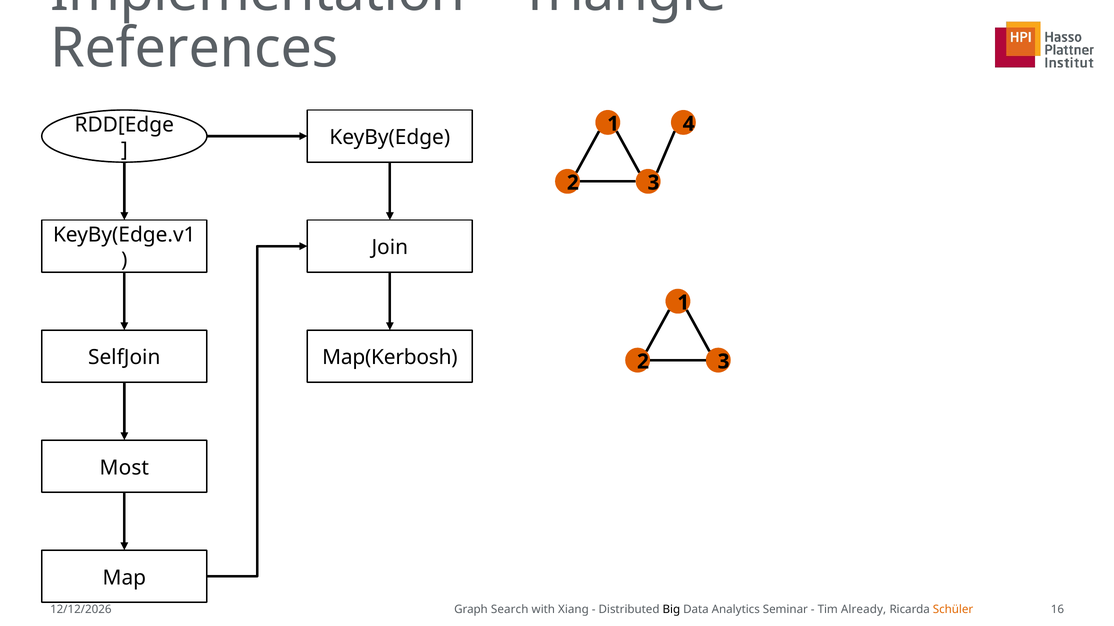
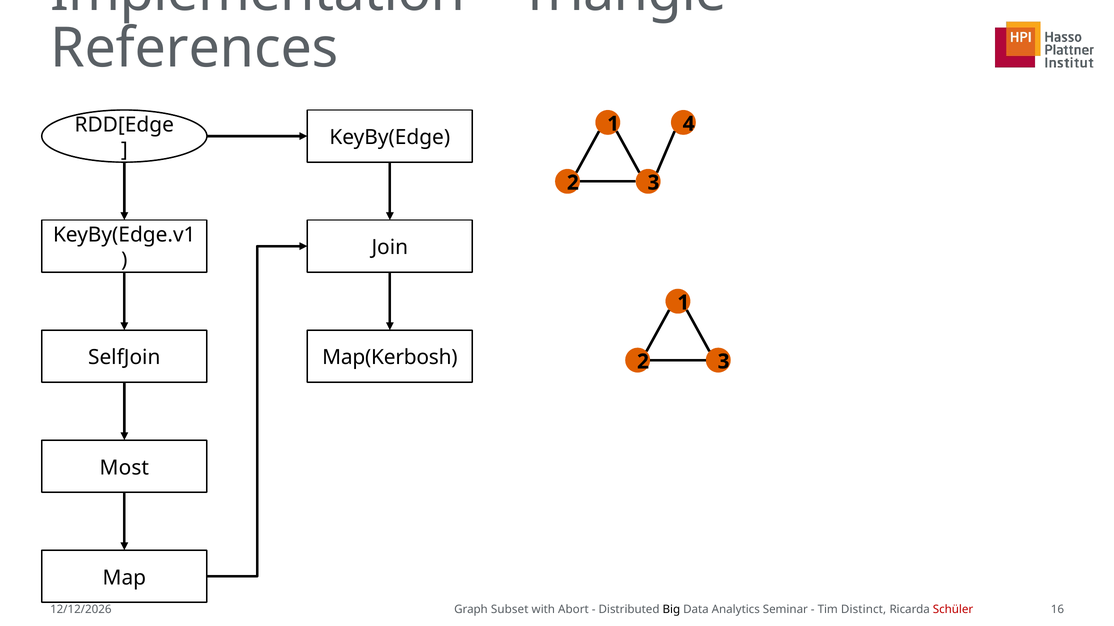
Search: Search -> Subset (510, 610)
Xiang: Xiang -> Abort (573, 610)
Already: Already -> Distinct (864, 610)
Schüler colour: orange -> red (953, 610)
